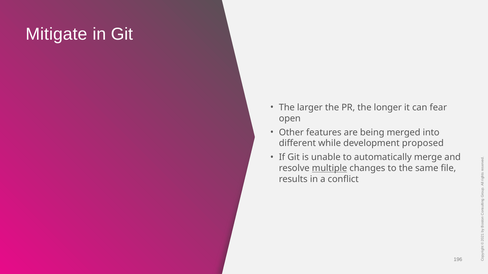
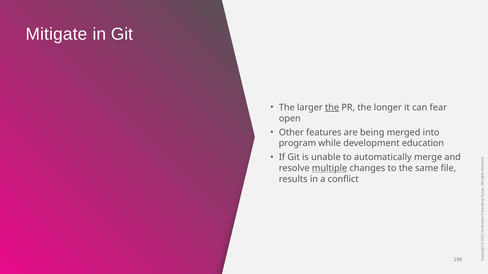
the underline: none -> present (332, 108)
different: different -> program (297, 144)
proposed: proposed -> education (423, 144)
